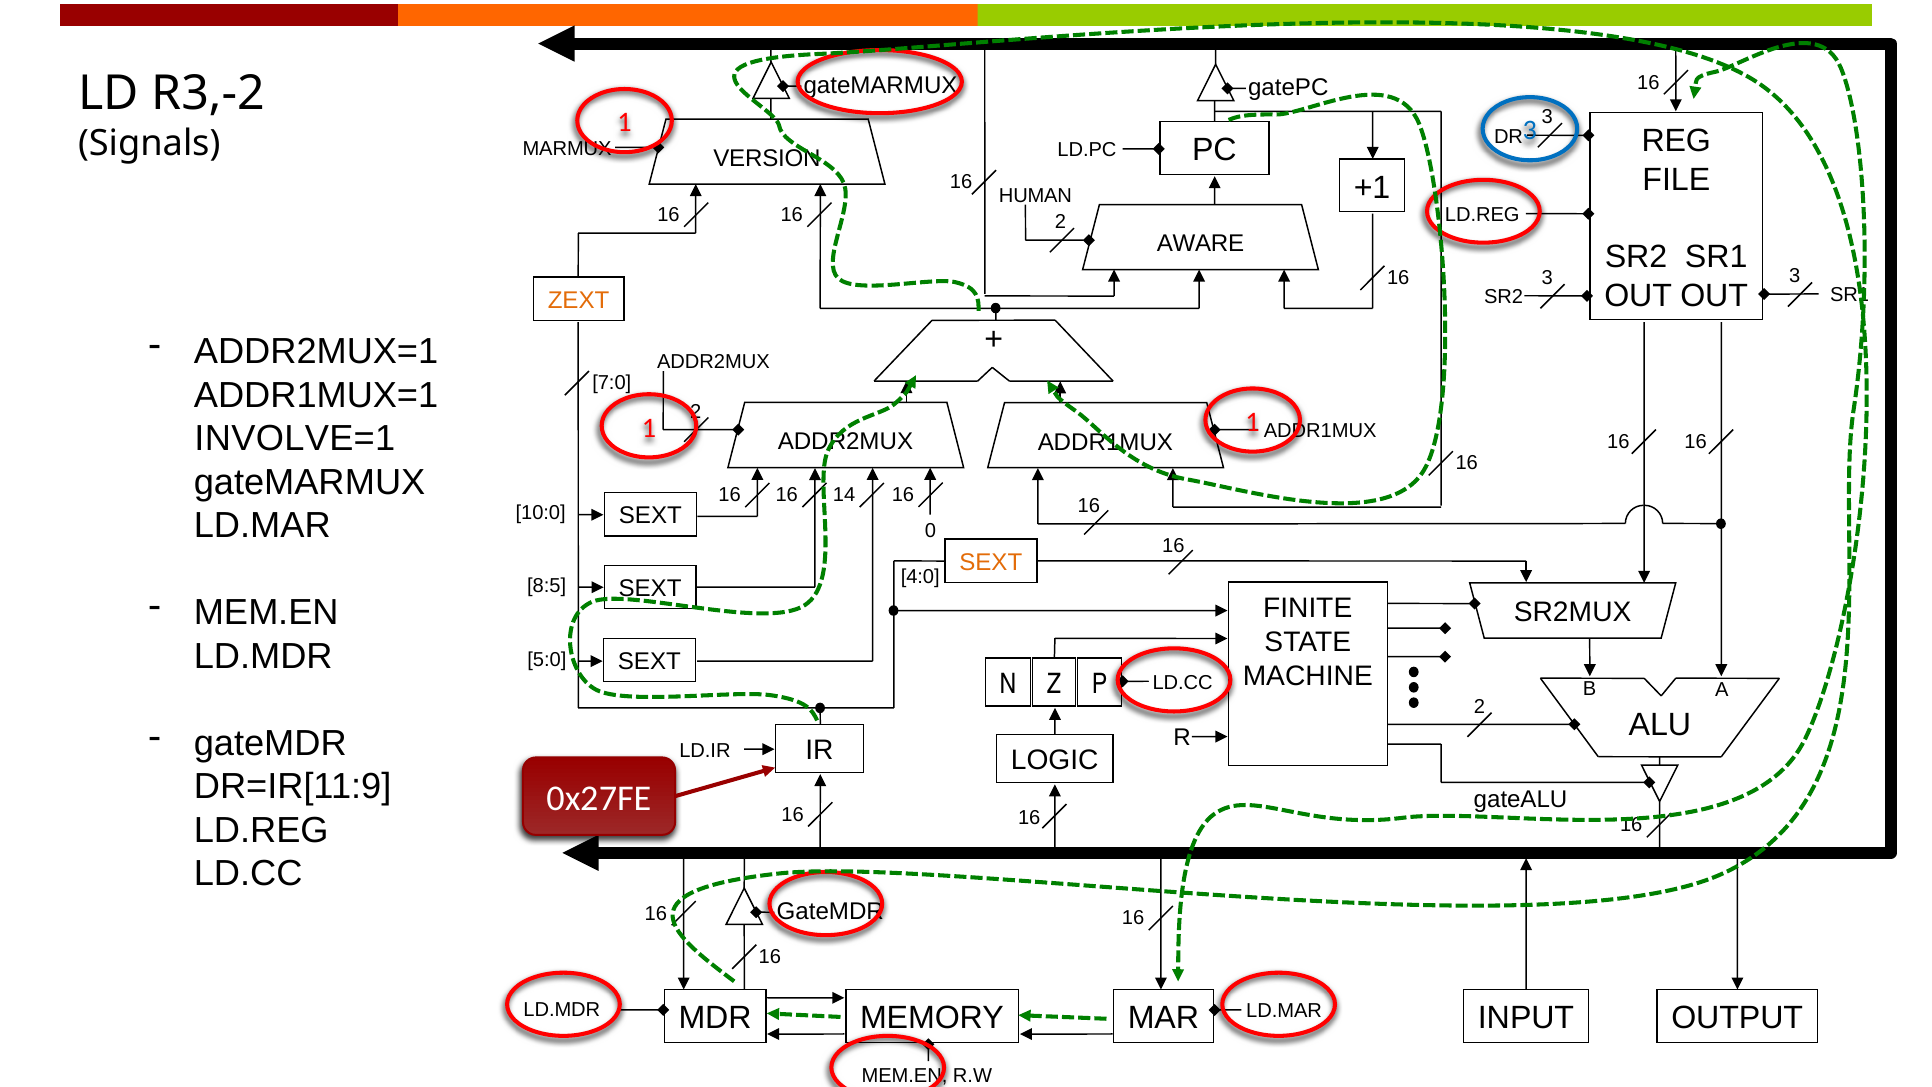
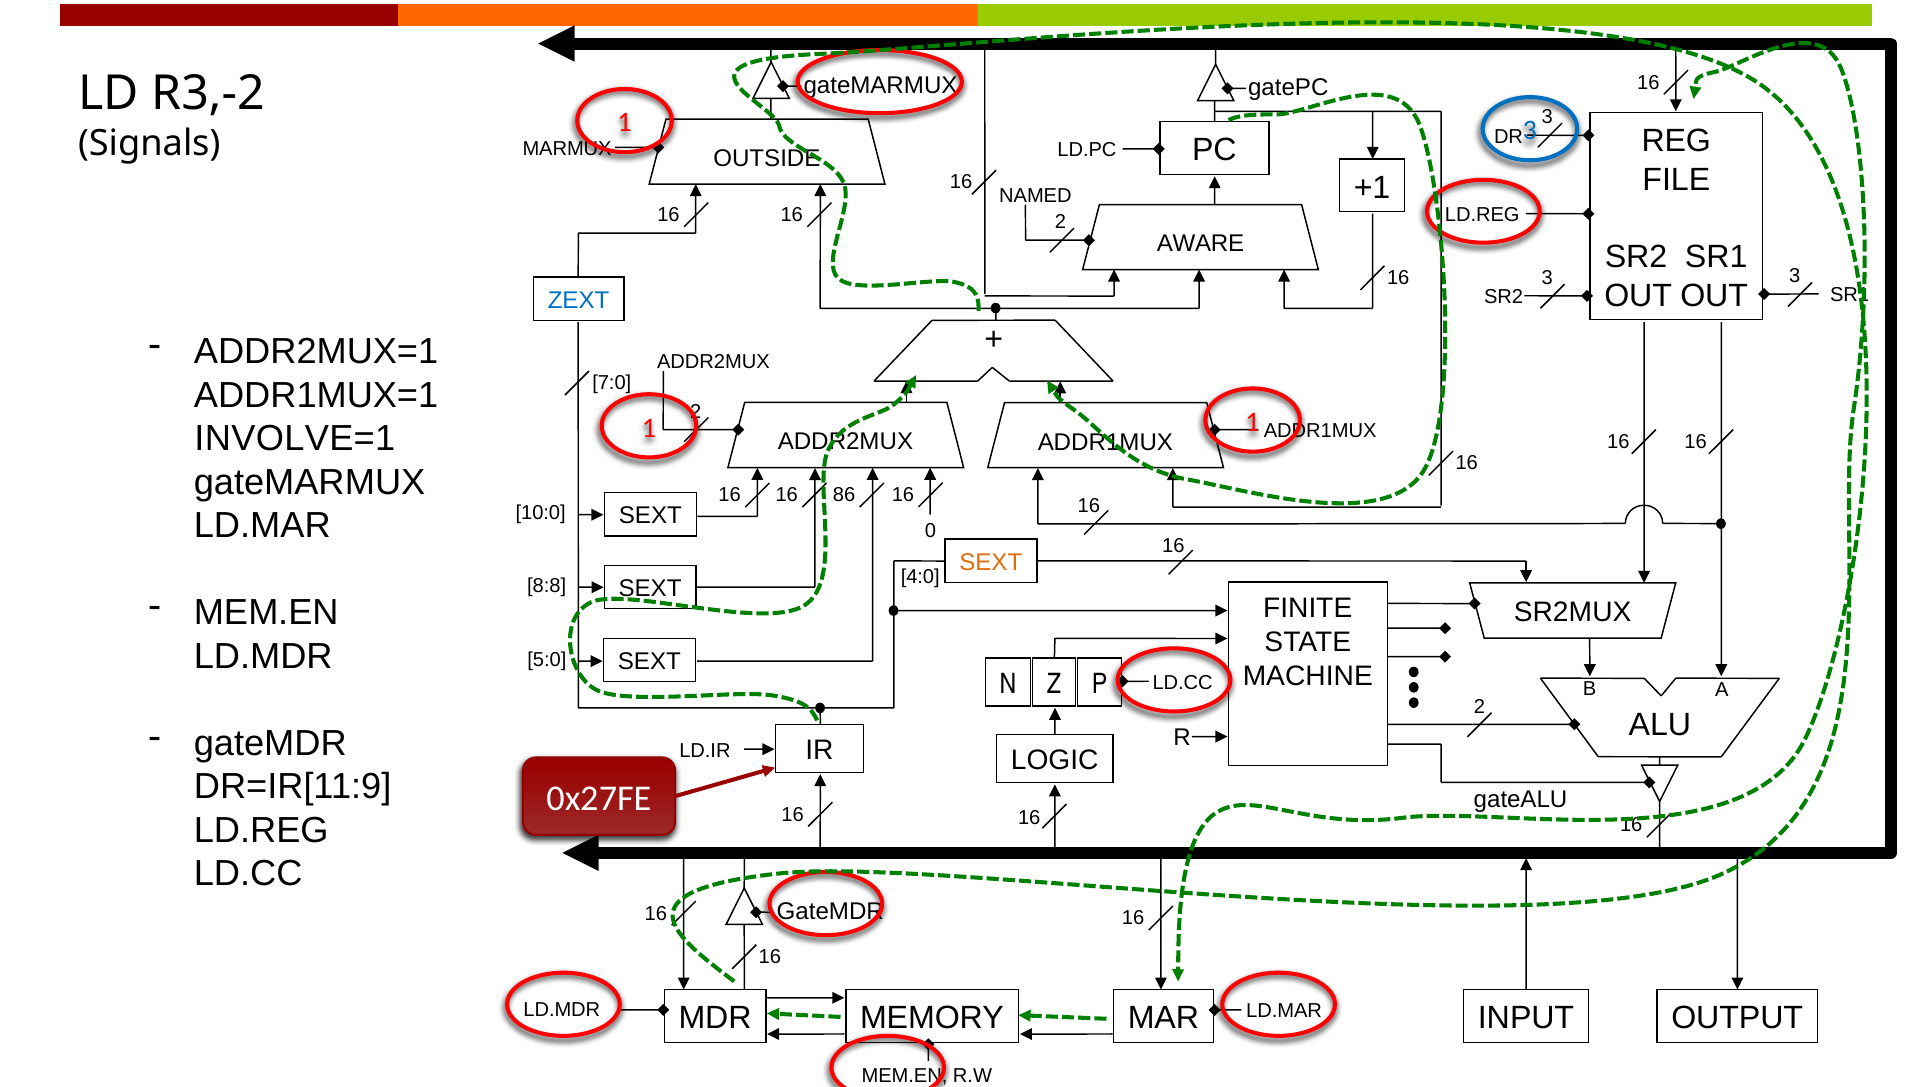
VERSION: VERSION -> OUTSIDE (767, 158)
HUMAN: HUMAN -> NAMED (1035, 196)
ZEXT colour: orange -> blue (579, 300)
14: 14 -> 86 (844, 495)
8:5: 8:5 -> 8:8 (547, 586)
